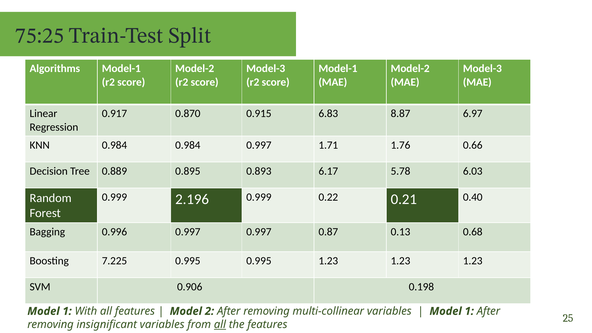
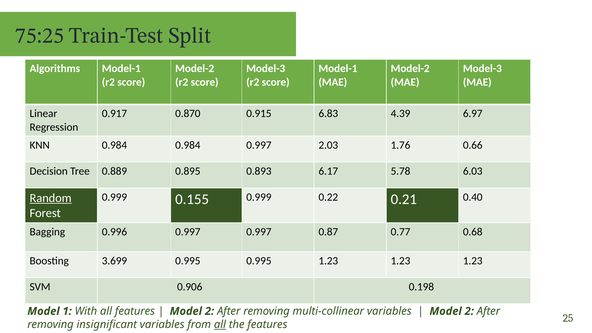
8.87: 8.87 -> 4.39 (401, 114)
1.71: 1.71 -> 2.03 (328, 145)
2.196: 2.196 -> 0.155 (192, 199)
Random underline: none -> present (51, 198)
0.13: 0.13 -> 0.77 (401, 232)
7.225: 7.225 -> 3.699 (114, 261)
1: 1 -> 2 (469, 311)
